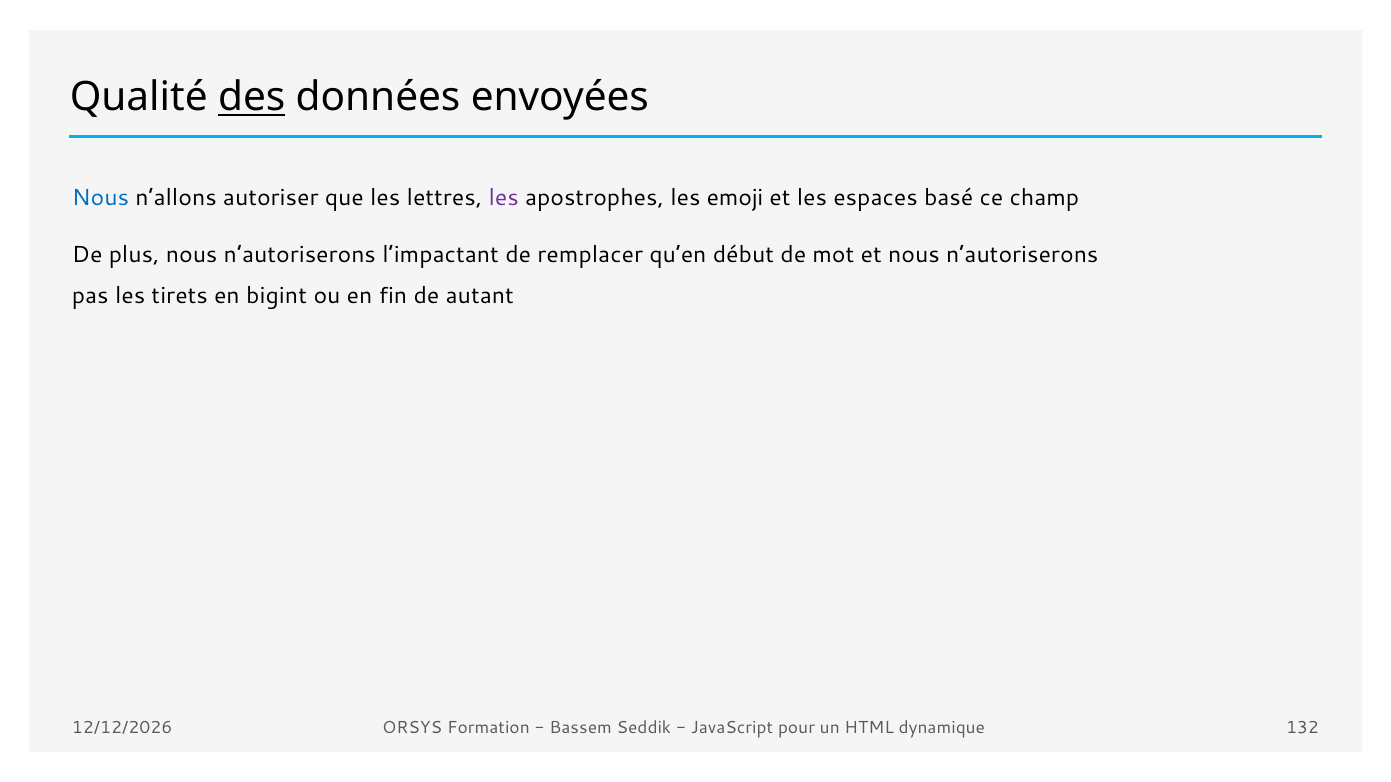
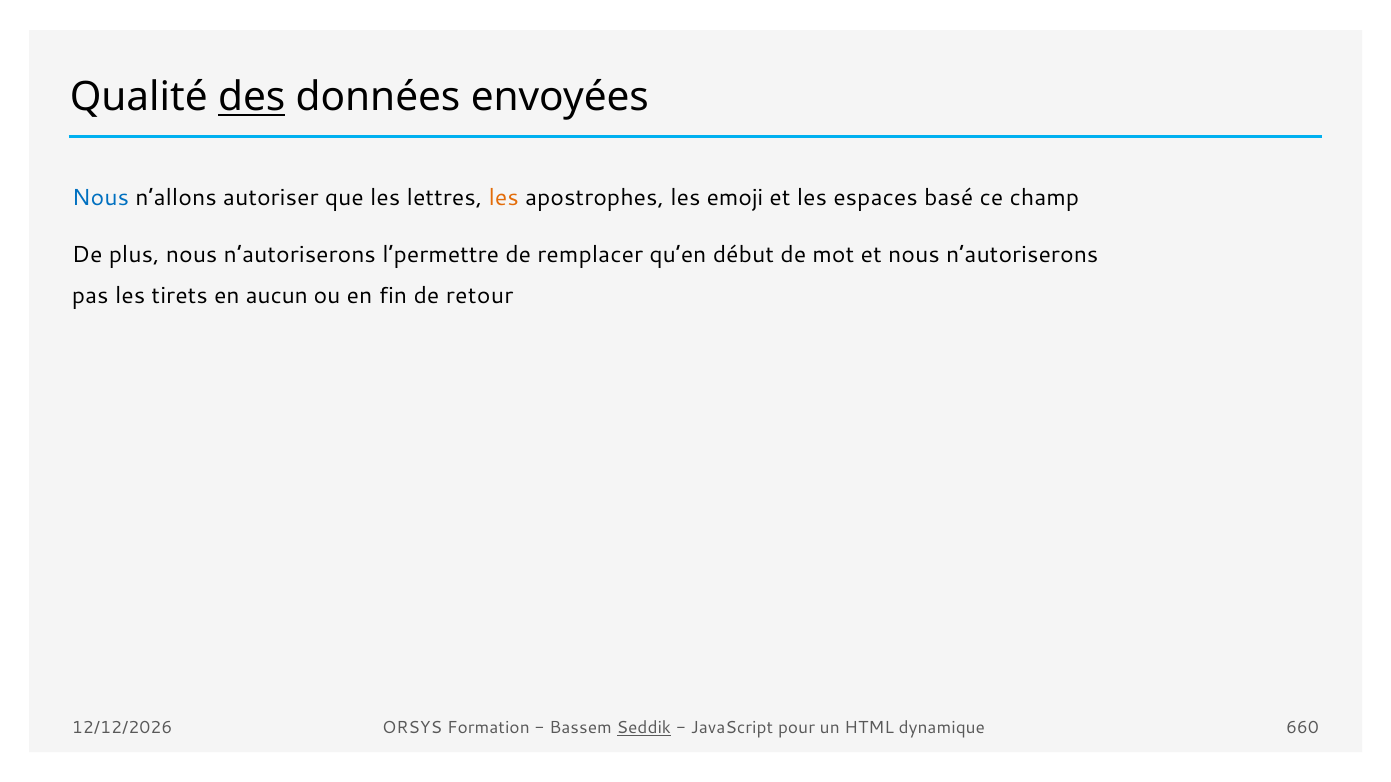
les colour: purple -> orange (504, 198)
l’impactant: l’impactant -> l’permettre (441, 255)
bigint: bigint -> aucun (277, 296)
autant: autant -> retour (480, 296)
Seddik underline: none -> present (644, 728)
132: 132 -> 660 (1302, 728)
